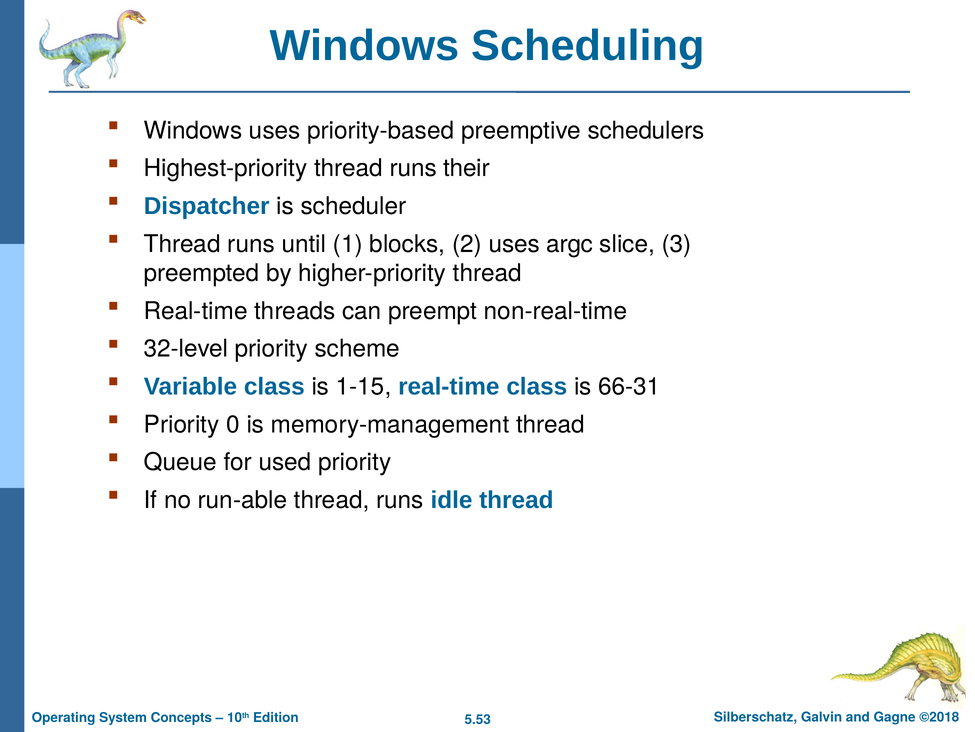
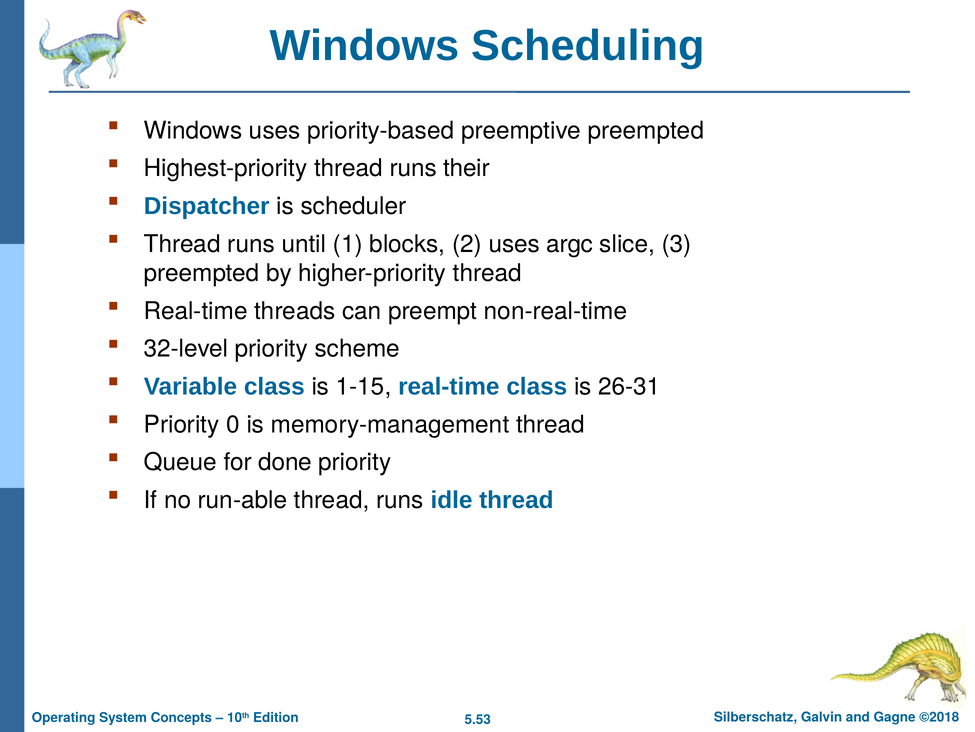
preemptive schedulers: schedulers -> preempted (646, 130)
66-31: 66-31 -> 26-31 (629, 386)
used: used -> done (285, 462)
